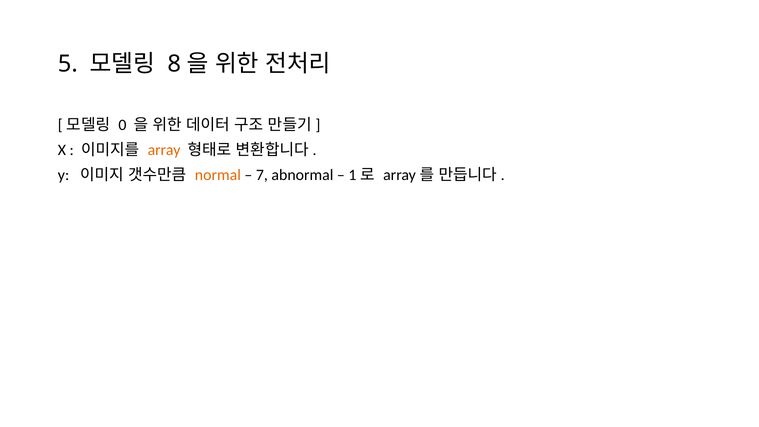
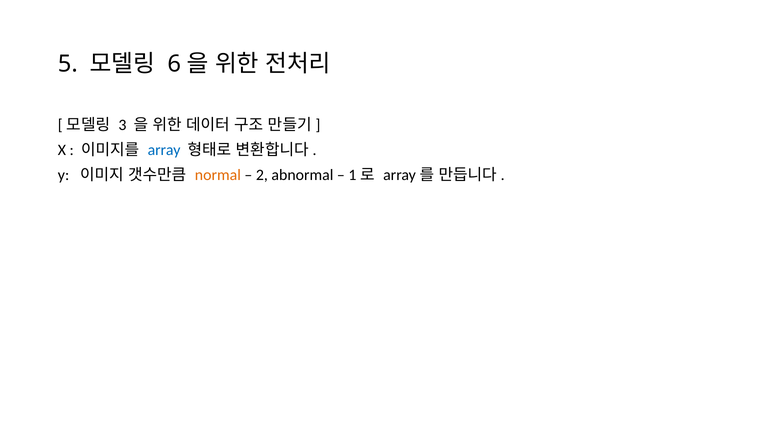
8: 8 -> 6 (174, 64)
0: 0 -> 3 (122, 125)
array colour: orange -> blue (164, 150)
7: 7 -> 2 (262, 175)
